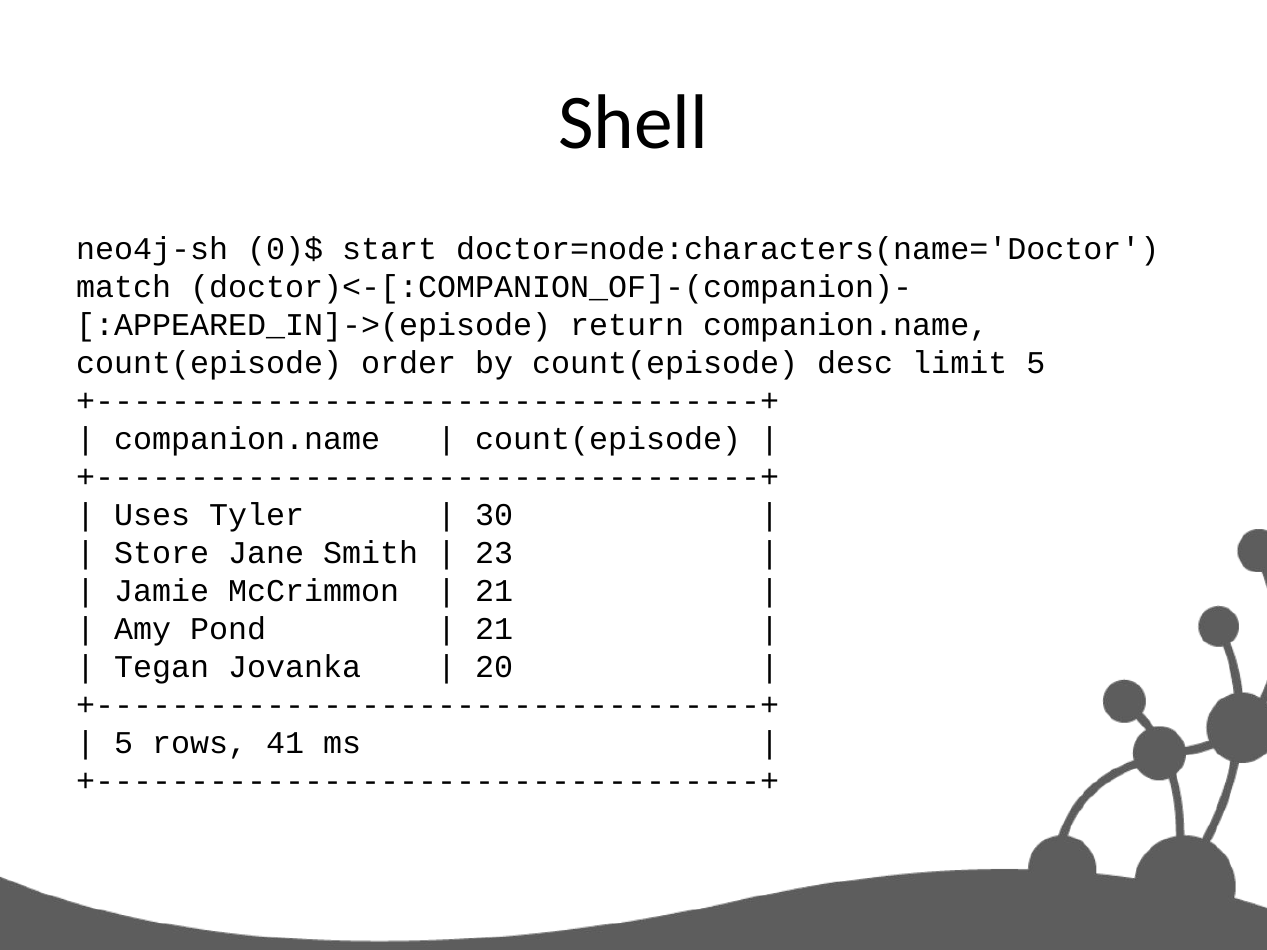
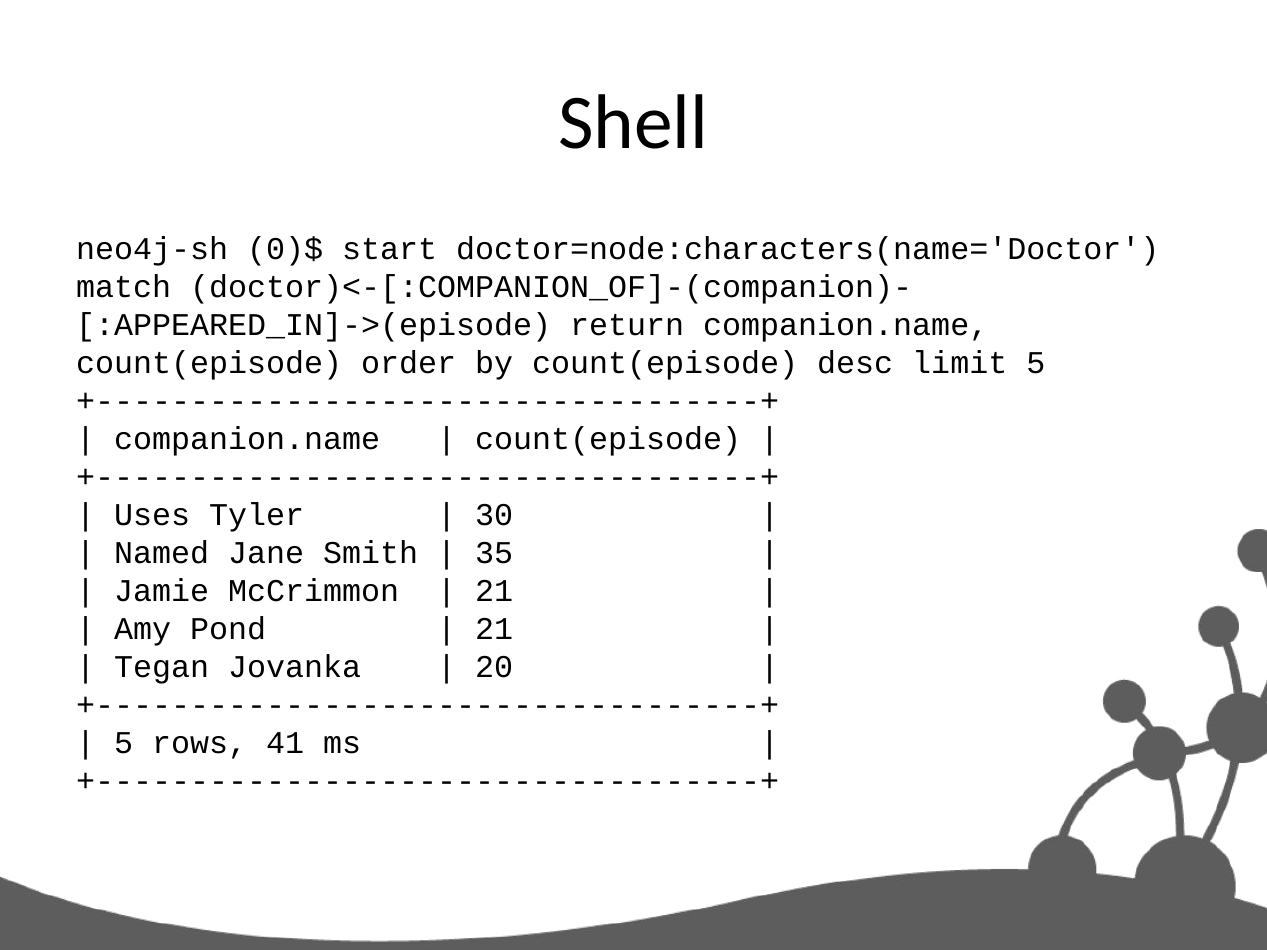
Store: Store -> Named (162, 553)
23: 23 -> 35 (494, 553)
